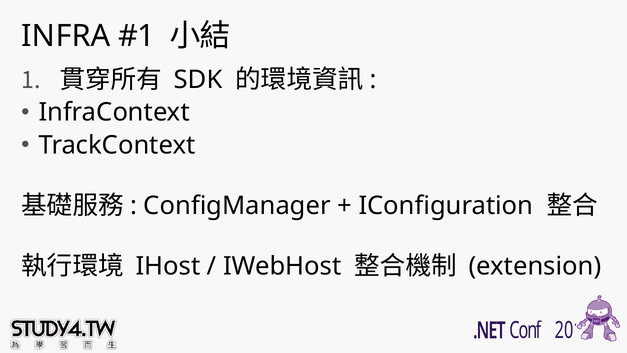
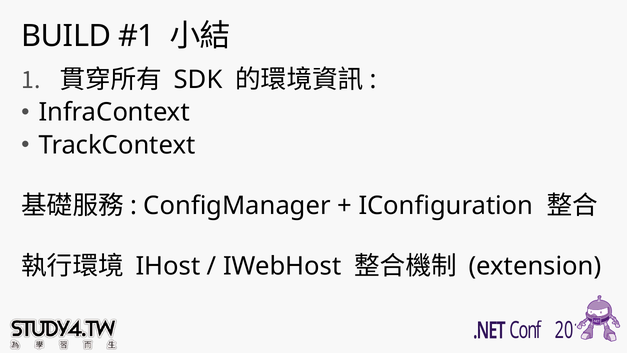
INFRA: INFRA -> BUILD (66, 36)
